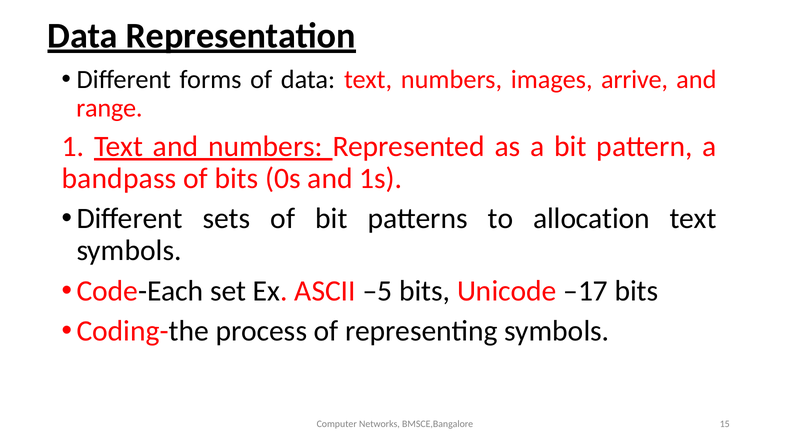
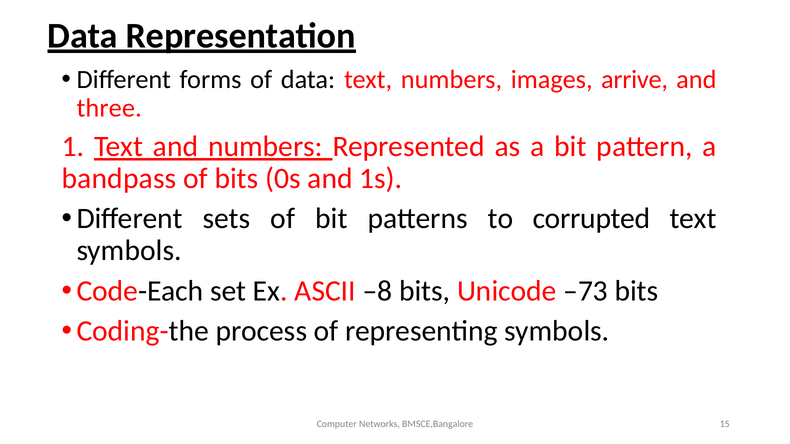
range: range -> three (109, 108)
allocation: allocation -> corrupted (592, 219)
–5: –5 -> –8 (377, 291)
–17: –17 -> –73 (586, 291)
